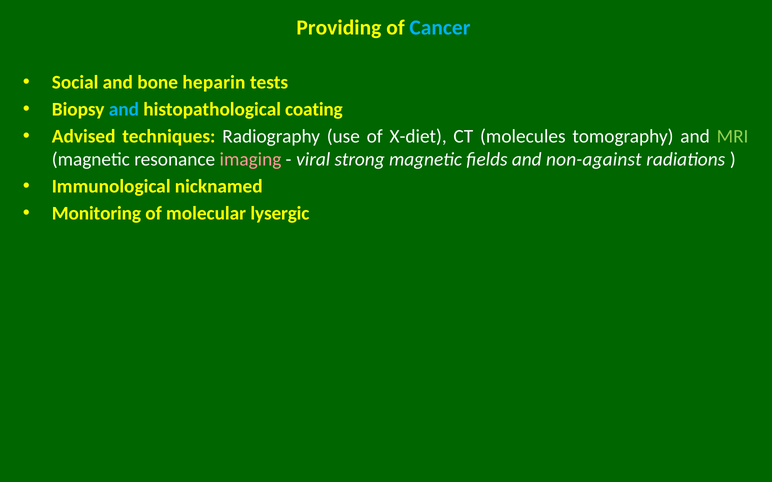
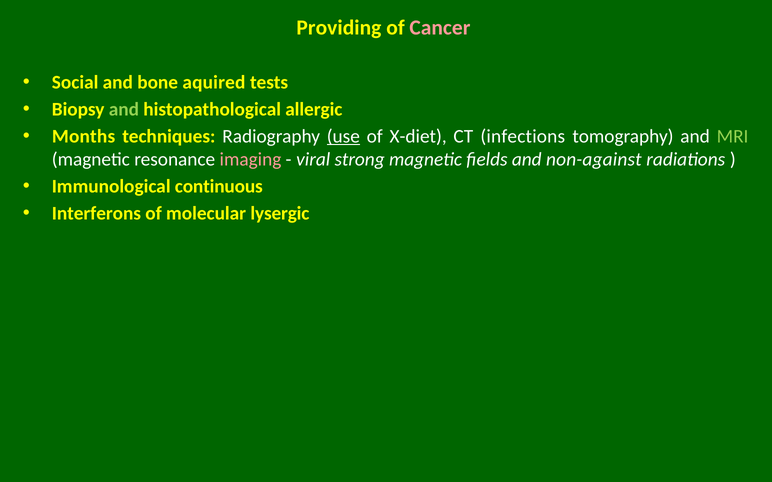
Cancer colour: light blue -> pink (440, 28)
heparin: heparin -> aquired (214, 82)
and colour: light blue -> light green (124, 109)
coating: coating -> allergic (314, 109)
Advised: Advised -> Months (84, 136)
use underline: none -> present (343, 136)
molecules: molecules -> infections (523, 136)
nicknamed: nicknamed -> continuous (219, 187)
Monitoring: Monitoring -> Interferons (96, 214)
